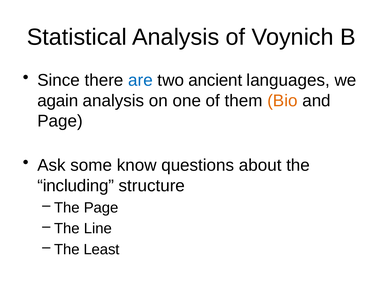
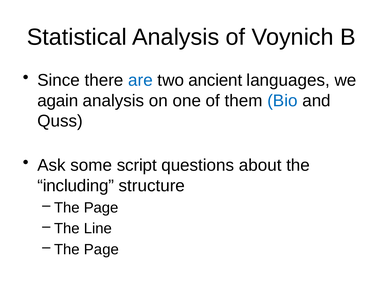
Bio colour: orange -> blue (282, 101)
Page: Page -> Quss (60, 121)
know: know -> script (137, 165)
Least: Least -> Page (101, 250)
